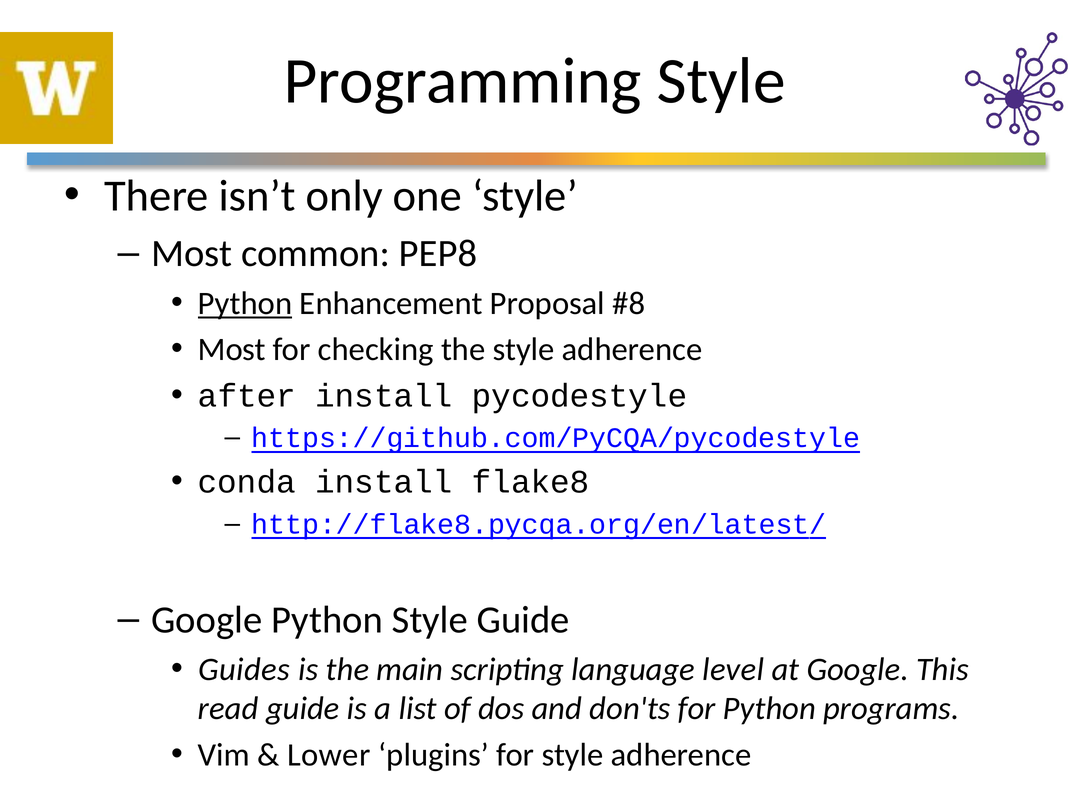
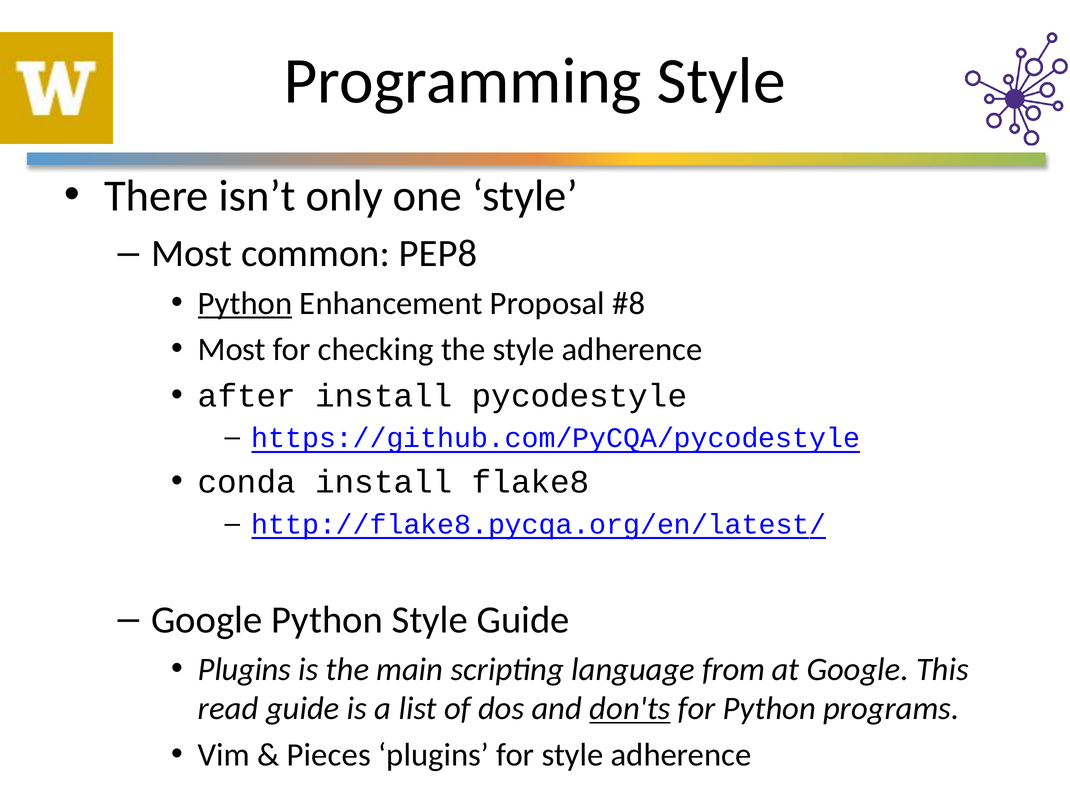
Guides: Guides -> Plugins (245, 669)
level: level -> from (733, 669)
don'ts underline: none -> present (630, 708)
Lower: Lower -> Pieces (329, 755)
